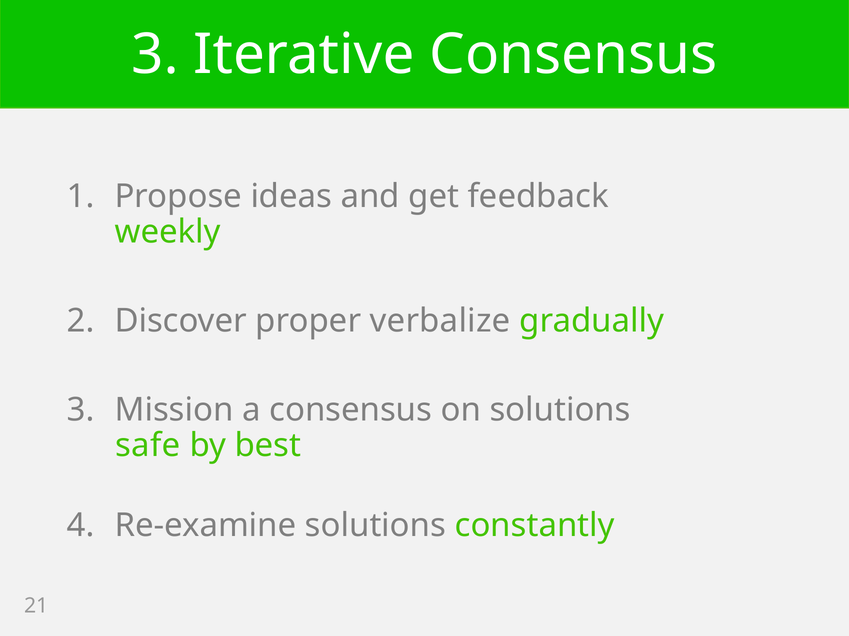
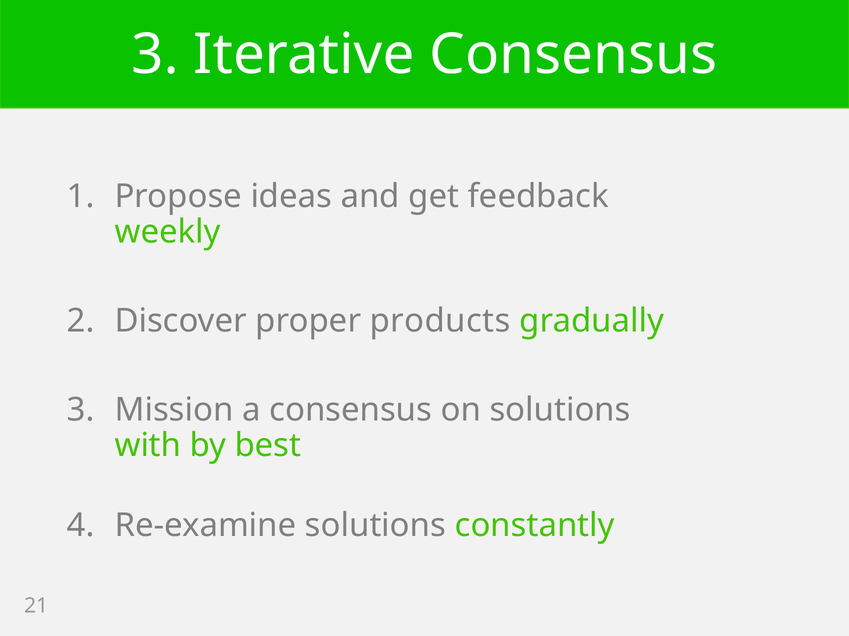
verbalize: verbalize -> products (440, 321)
safe: safe -> with (148, 446)
